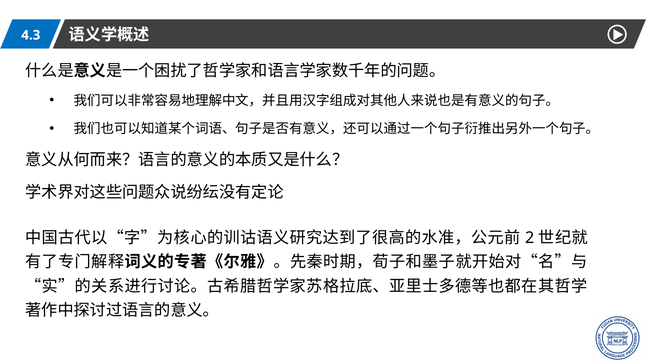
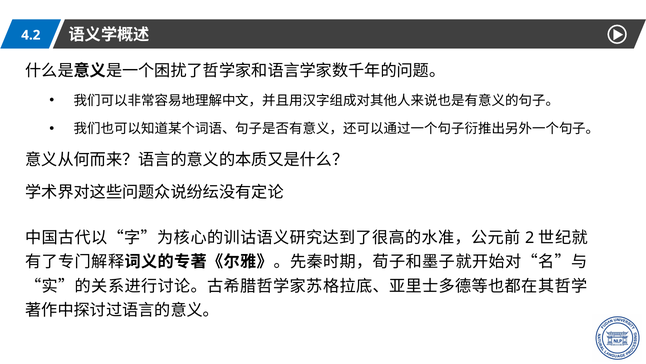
4.3: 4.3 -> 4.2 (31, 35)
